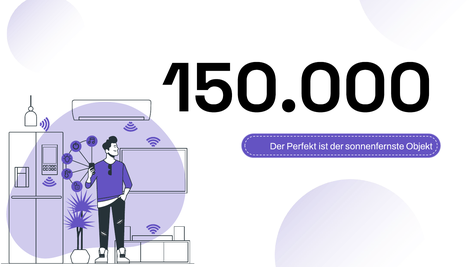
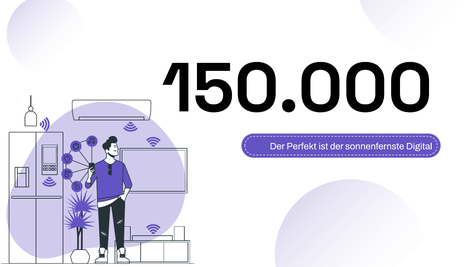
Objekt: Objekt -> Digital (419, 146)
